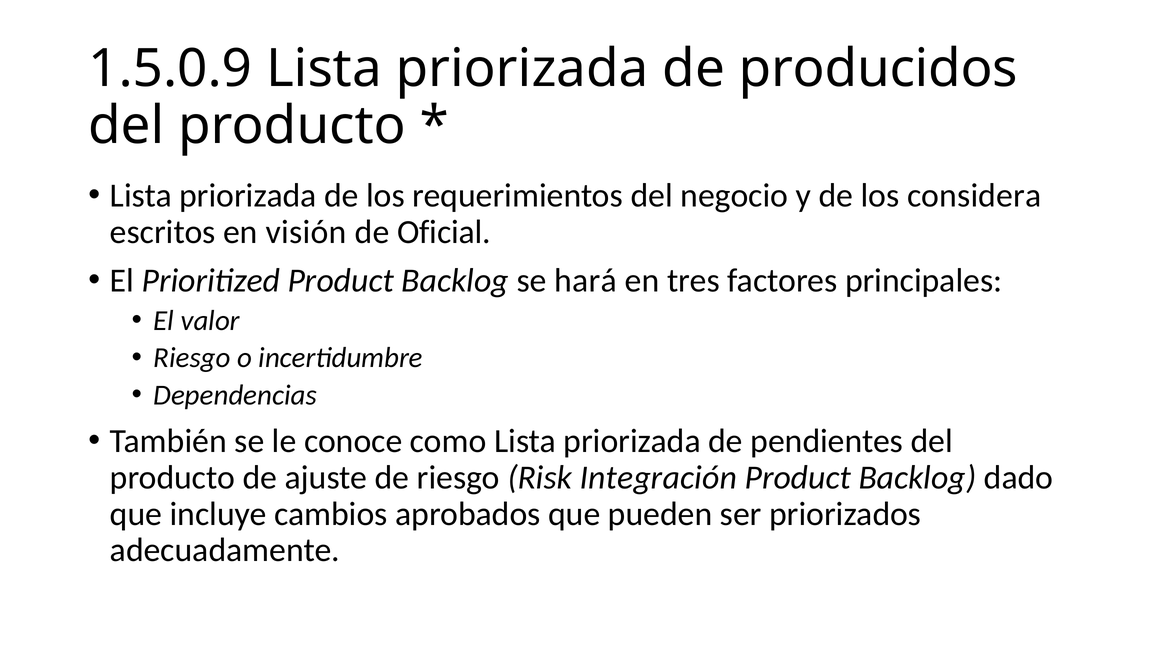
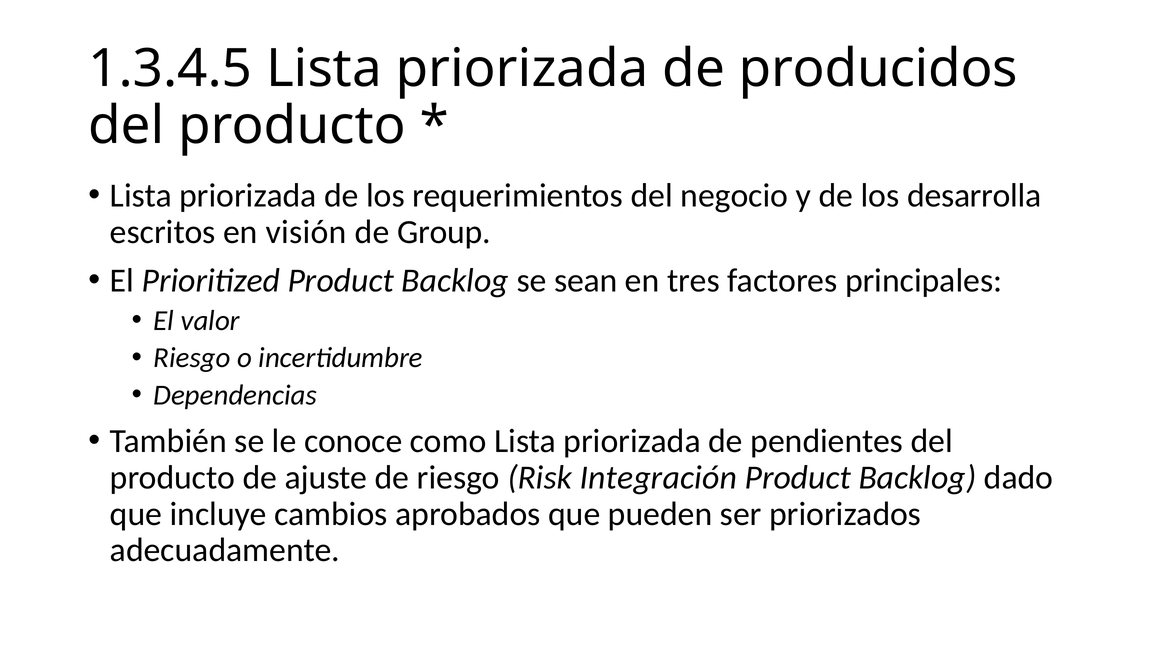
1.5.0.9: 1.5.0.9 -> 1.3.4.5 (170, 69)
considera: considera -> desarrolla (974, 196)
Oficial: Oficial -> Group (444, 232)
hará: hará -> sean (586, 281)
